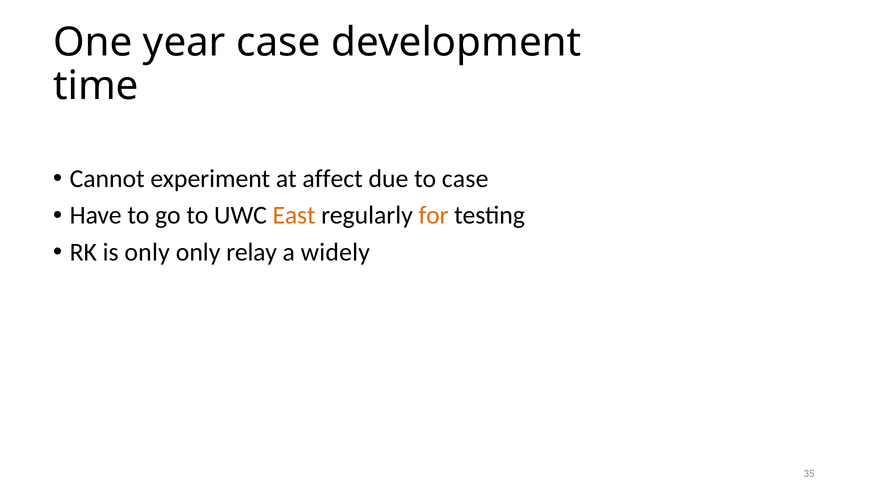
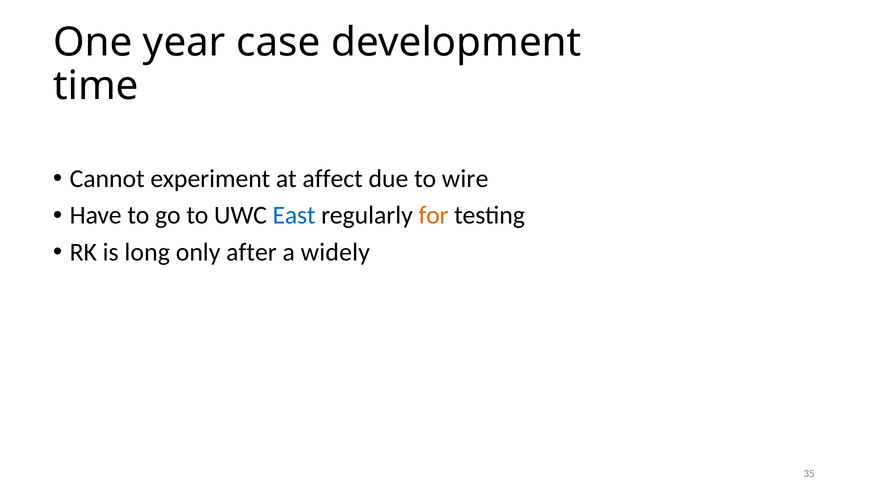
to case: case -> wire (465, 179)
East colour: orange -> blue (294, 216)
is only: only -> long (147, 252)
relay: relay -> after (251, 252)
